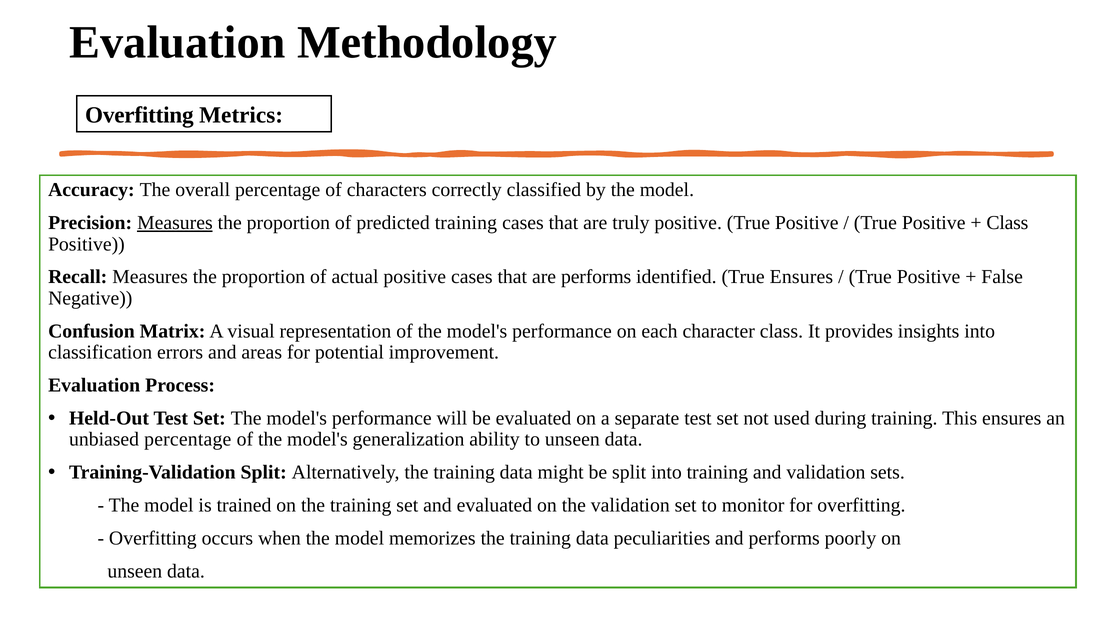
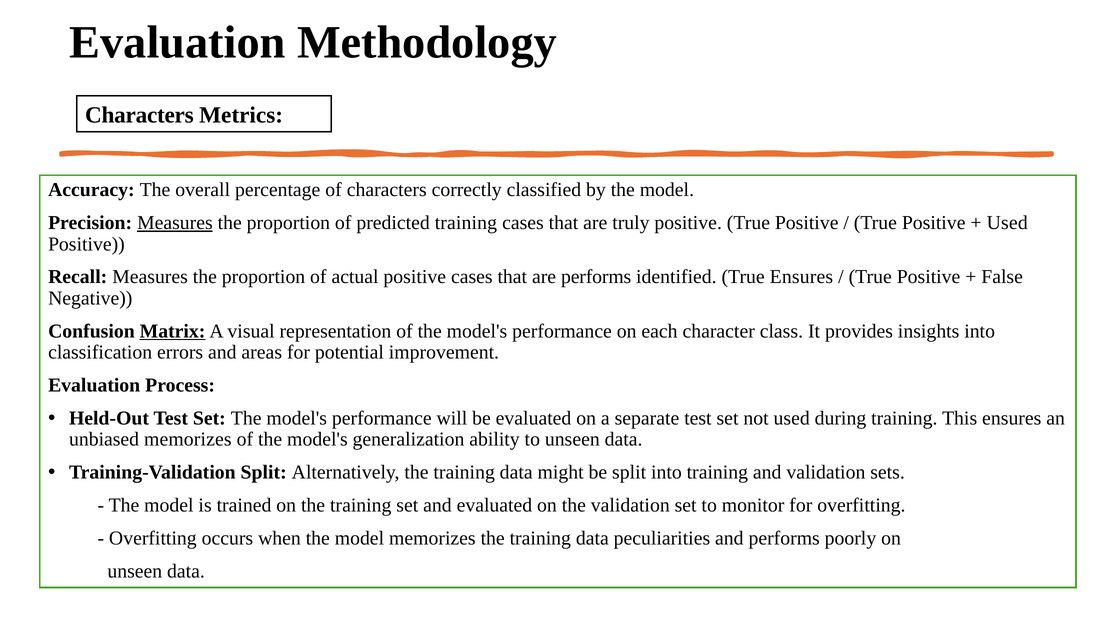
Overfitting: Overfitting -> Characters (139, 115)
Class: Class -> Used (1007, 223)
Matrix underline: none -> present (173, 331)
unbiased percentage: percentage -> memorizes (188, 440)
